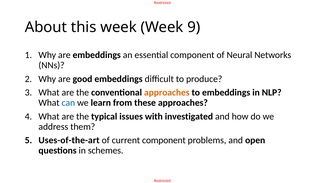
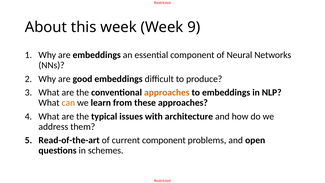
can colour: blue -> orange (68, 103)
investigated: investigated -> architecture (189, 116)
Uses-of-the-art: Uses-of-the-art -> Read-of-the-art (69, 140)
